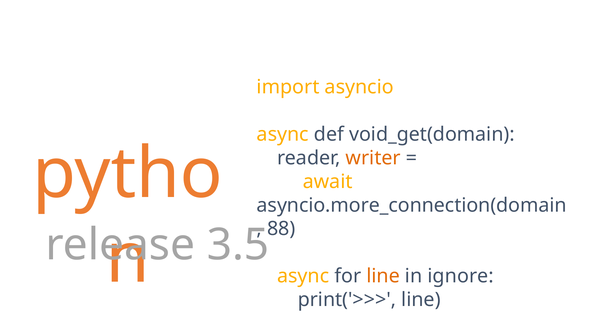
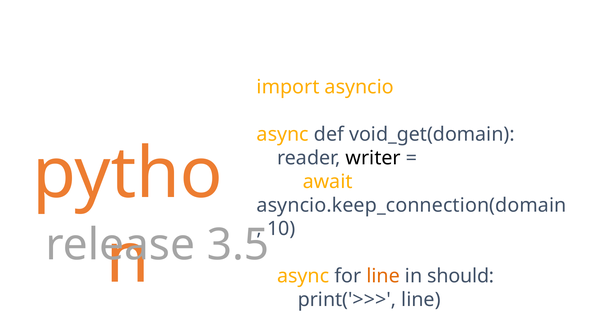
writer colour: orange -> black (373, 158)
asyncio.more_connection(domain: asyncio.more_connection(domain -> asyncio.keep_connection(domain (412, 205)
88: 88 -> 10 (281, 229)
ignore: ignore -> should (461, 276)
